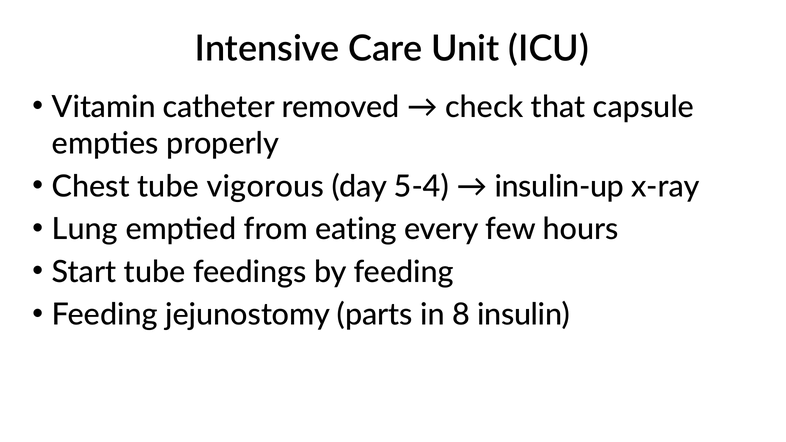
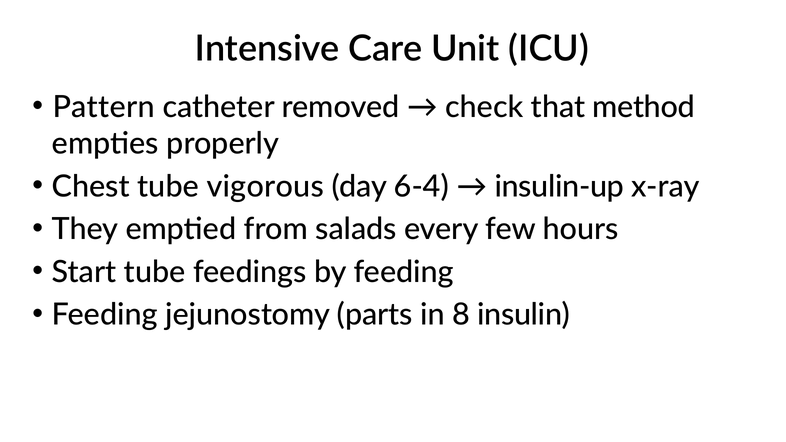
Vitamin: Vitamin -> Pattern (104, 107)
capsule: capsule -> method (644, 107)
5-4: 5-4 -> 6-4 (421, 187)
Lung: Lung -> They (85, 229)
eating: eating -> salads (356, 229)
